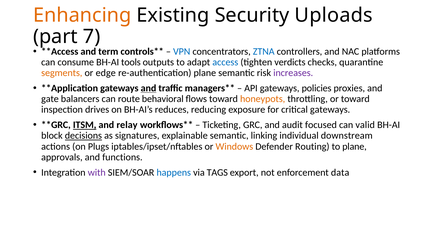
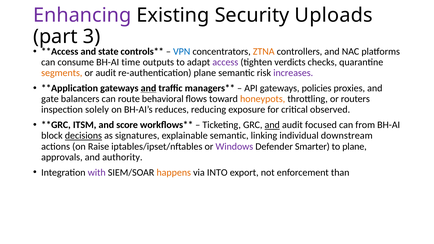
Enhancing colour: orange -> purple (82, 15)
7: 7 -> 3 (92, 37)
term: term -> state (108, 52)
ZTNA colour: blue -> orange (264, 52)
tools: tools -> time (131, 62)
access colour: blue -> purple (225, 62)
or edge: edge -> audit (106, 73)
or toward: toward -> routers (355, 99)
drives: drives -> solely (97, 110)
critical gateways: gateways -> observed (330, 110)
ITSM underline: present -> none (85, 125)
relay: relay -> score (127, 125)
and underline: none -> present (272, 125)
valid: valid -> from (365, 125)
Plugs: Plugs -> Raise (99, 146)
Windows colour: orange -> purple (234, 146)
Routing: Routing -> Smarter (312, 146)
functions: functions -> authority (122, 157)
happens colour: blue -> orange (174, 172)
TAGS: TAGS -> INTO (217, 172)
data: data -> than (340, 172)
